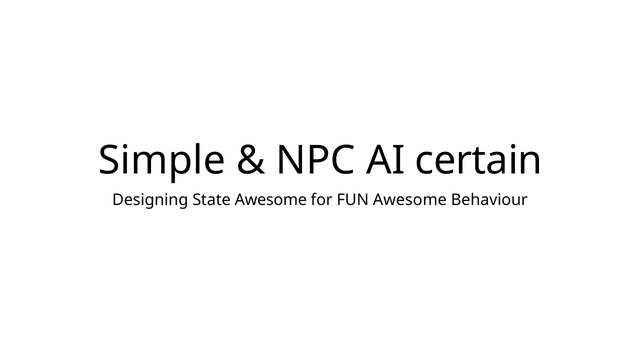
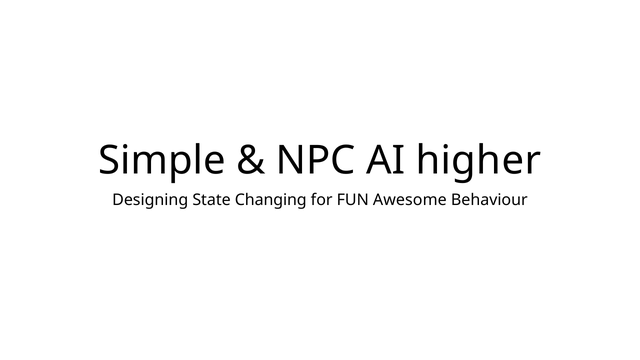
certain: certain -> higher (478, 160)
State Awesome: Awesome -> Changing (271, 200)
